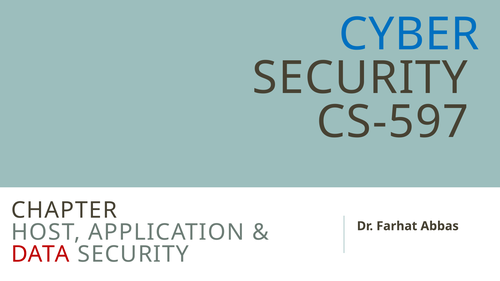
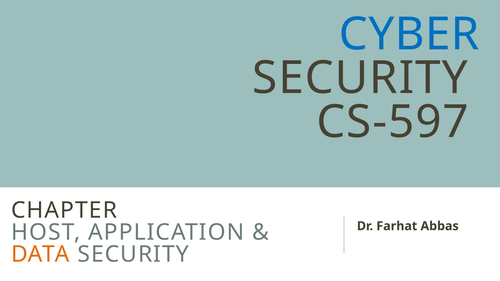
DATA colour: red -> orange (40, 254)
